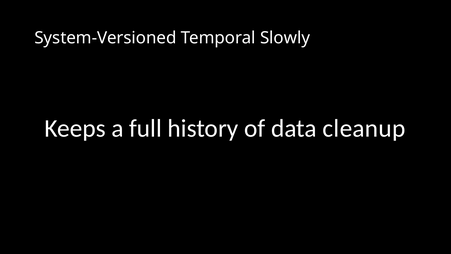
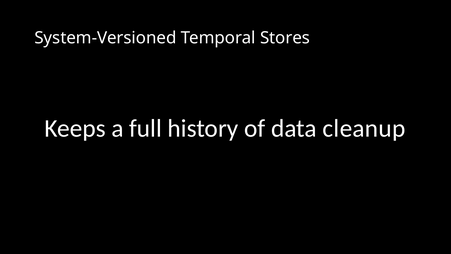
Slowly: Slowly -> Stores (285, 38)
